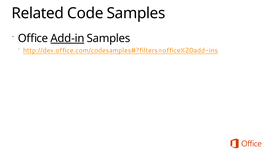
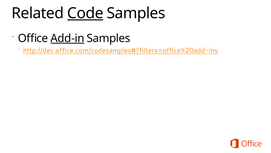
Code underline: none -> present (85, 13)
